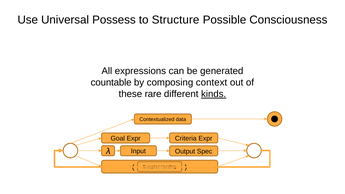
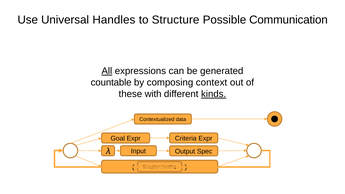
Possess: Possess -> Handles (114, 20)
Consciousness: Consciousness -> Communication (288, 20)
All underline: none -> present (107, 71)
rare: rare -> with (153, 94)
